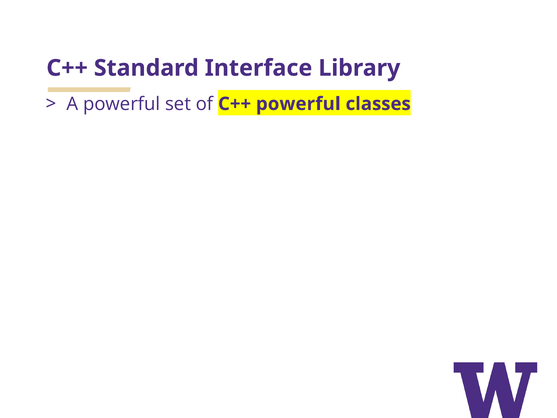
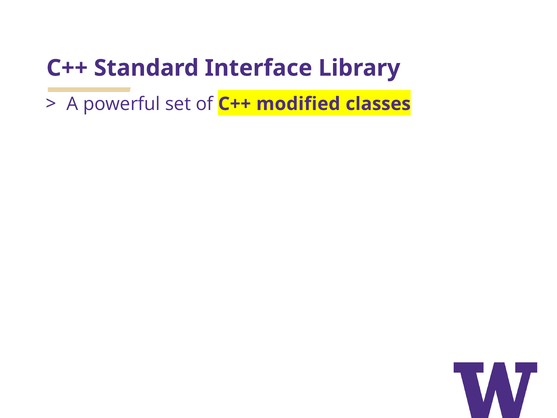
C++ powerful: powerful -> modified (298, 104)
